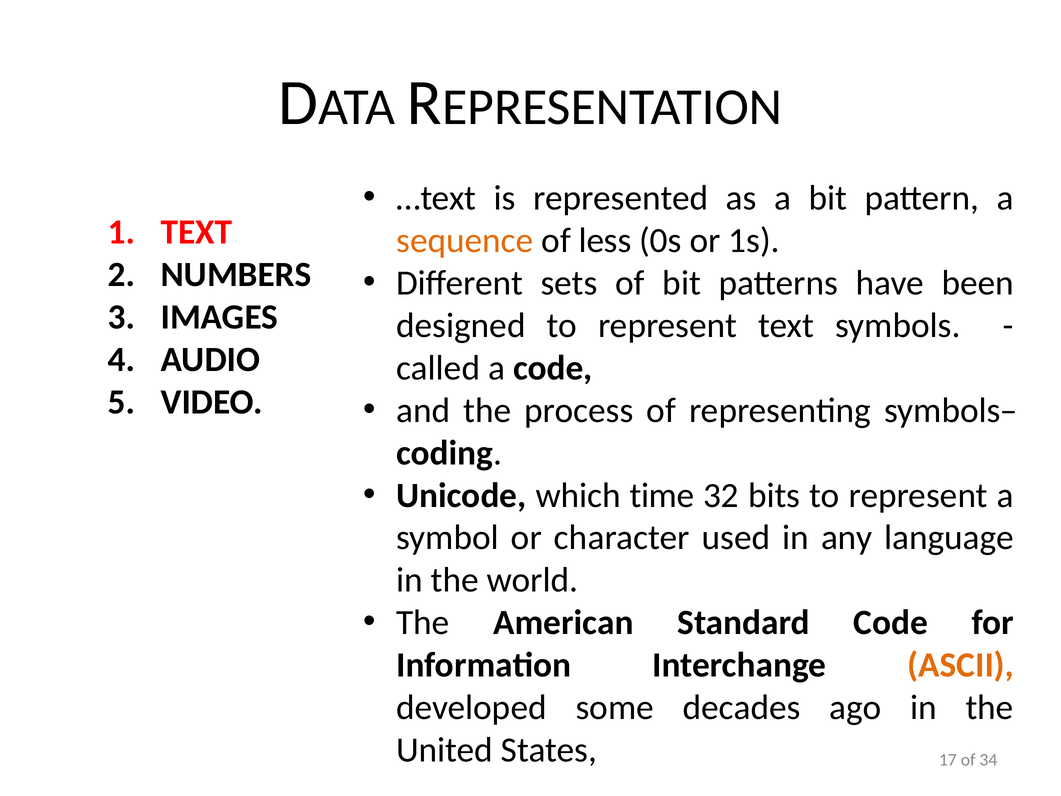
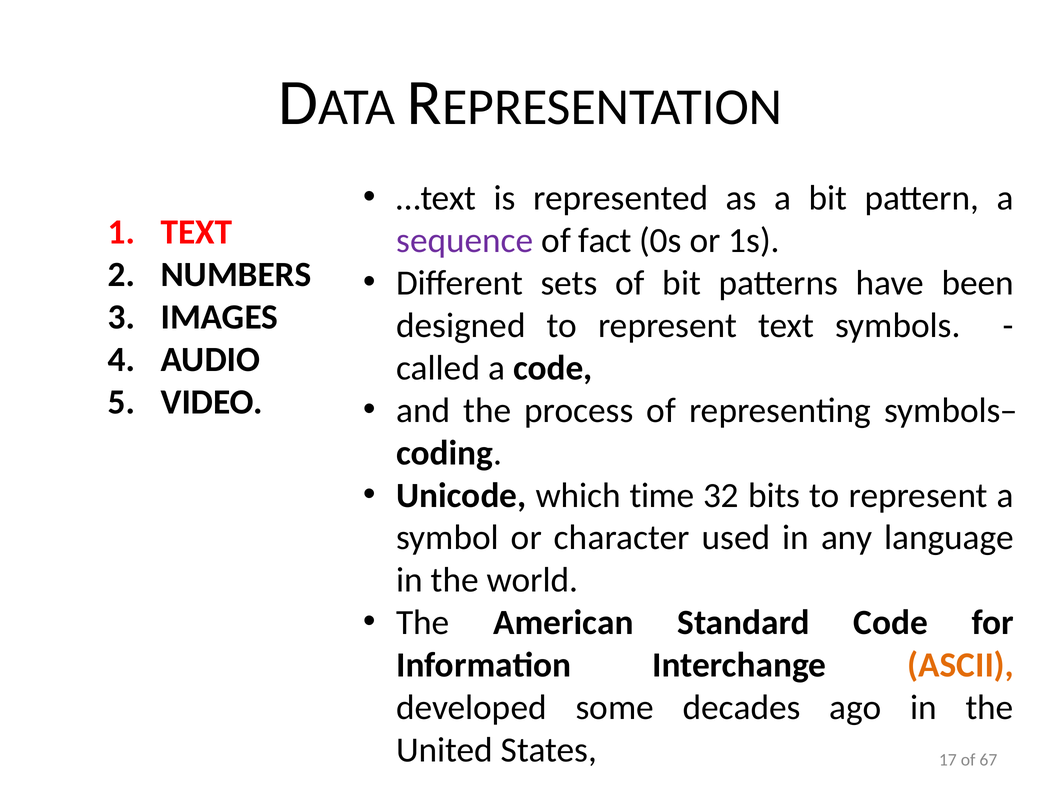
sequence colour: orange -> purple (465, 241)
less: less -> fact (605, 241)
34: 34 -> 67 (988, 760)
